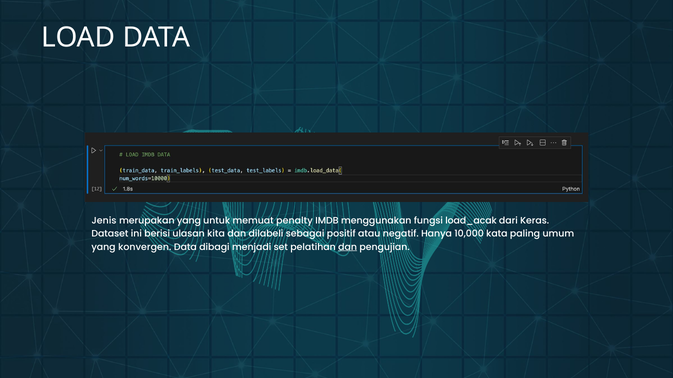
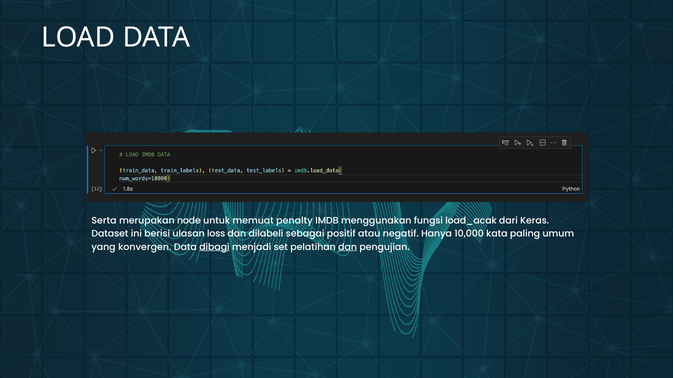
Jenis: Jenis -> Serta (104, 221)
merupakan yang: yang -> node (189, 221)
kita: kita -> loss (216, 234)
dibagi underline: none -> present (214, 247)
